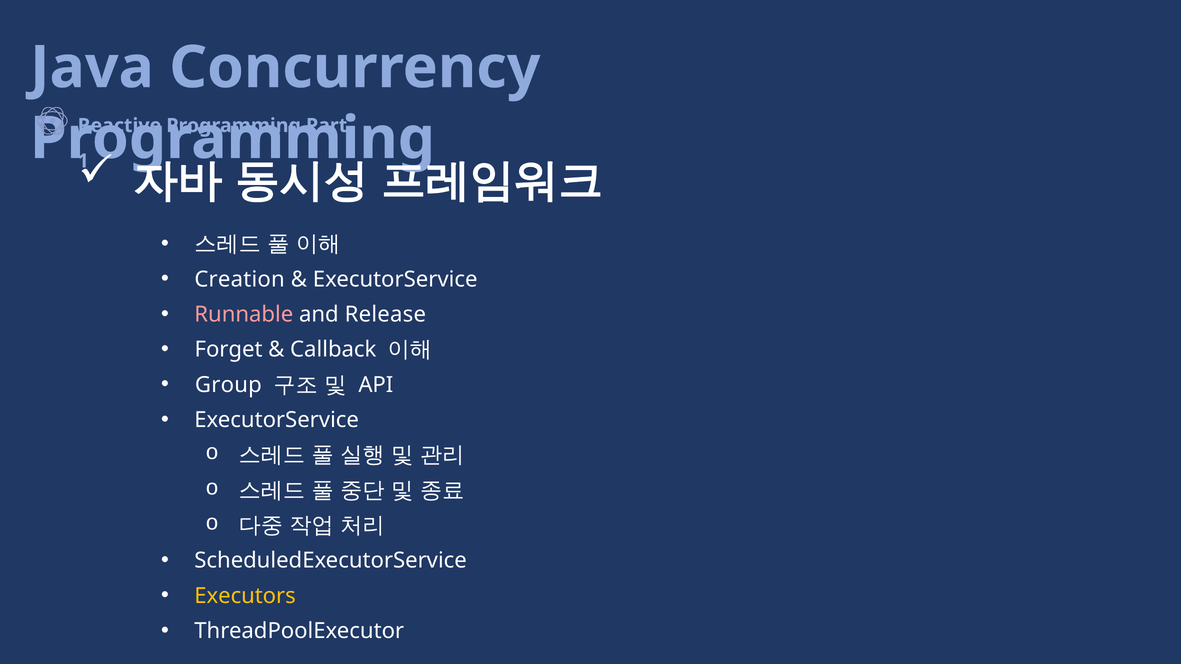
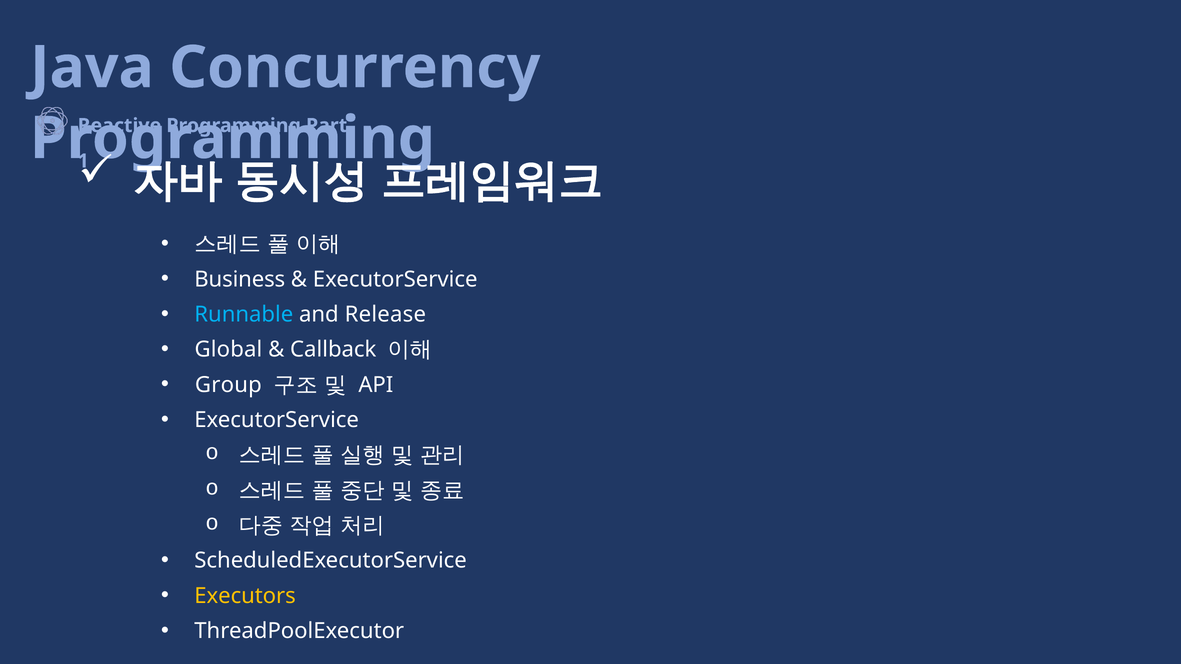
Creation: Creation -> Business (240, 279)
Runnable colour: pink -> light blue (244, 315)
Forget: Forget -> Global (228, 350)
